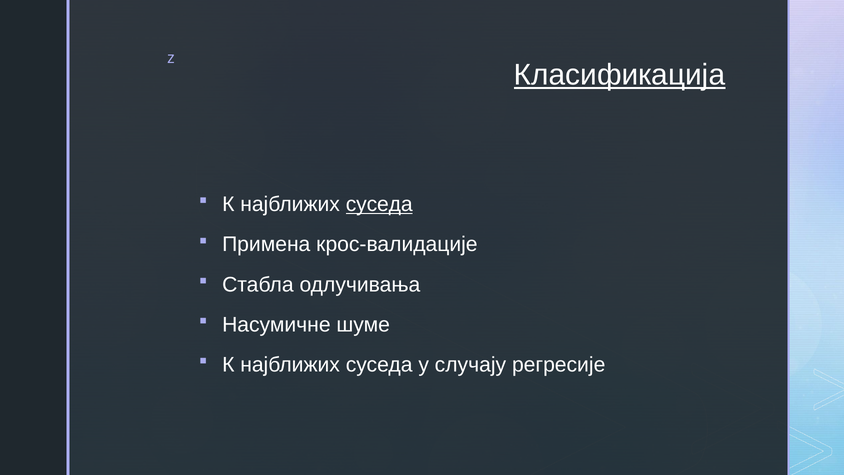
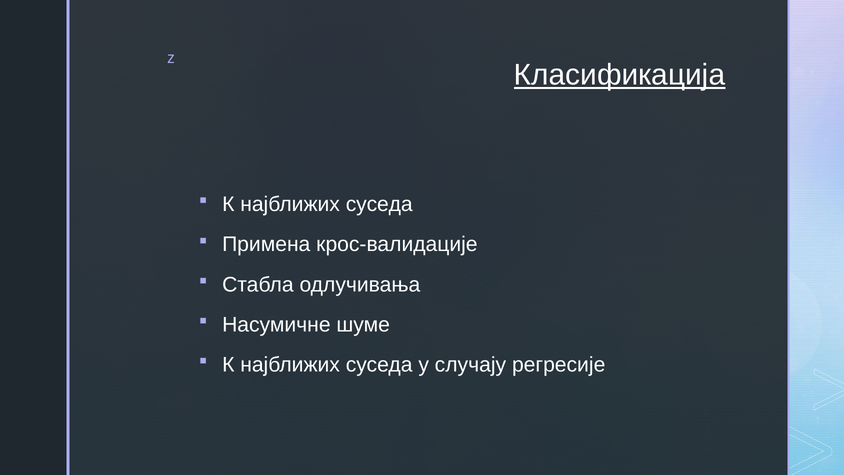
суседа underline: present -> none (379, 204)
